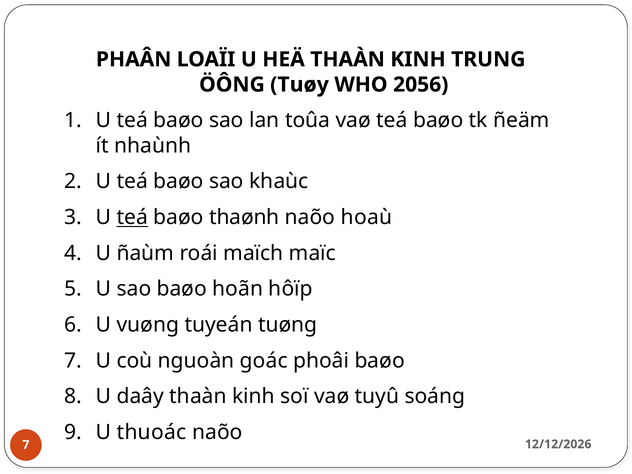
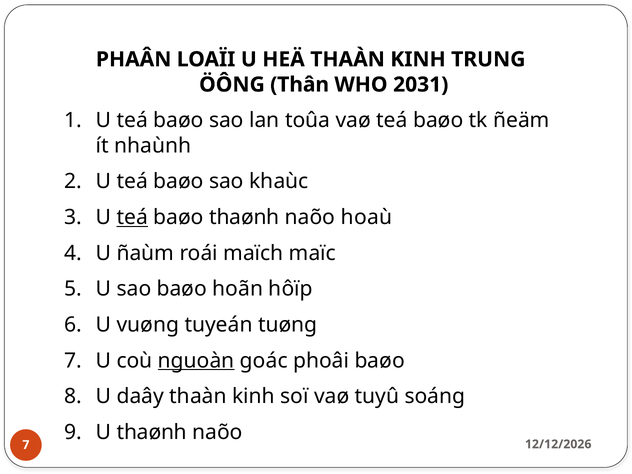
Tuøy: Tuøy -> Thân (300, 85)
2056: 2056 -> 2031 (421, 85)
nguoàn underline: none -> present (196, 361)
U thuoác: thuoác -> thaønh (152, 432)
